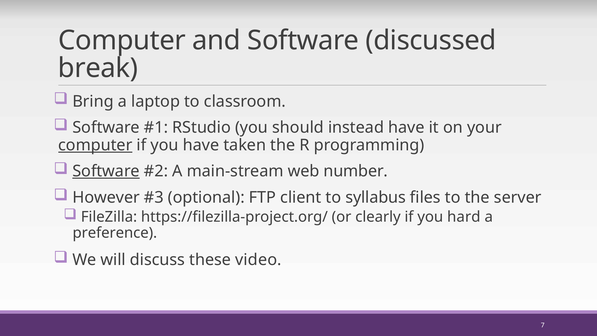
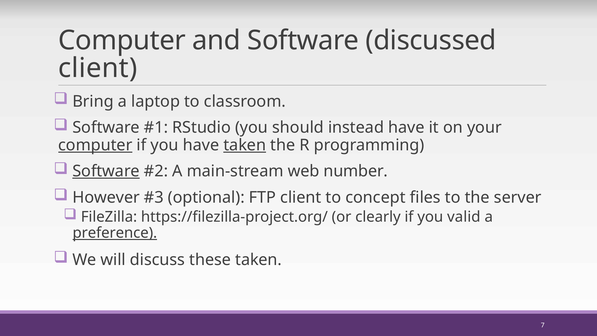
break: break -> client (98, 68)
taken underline: none -> present (245, 145)
syllabus: syllabus -> concept (376, 197)
hard: hard -> valid (464, 217)
preference underline: none -> present (115, 233)
these video: video -> taken (259, 260)
